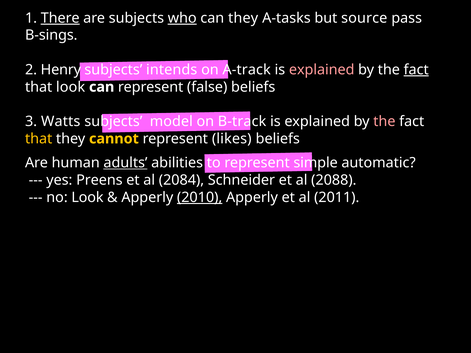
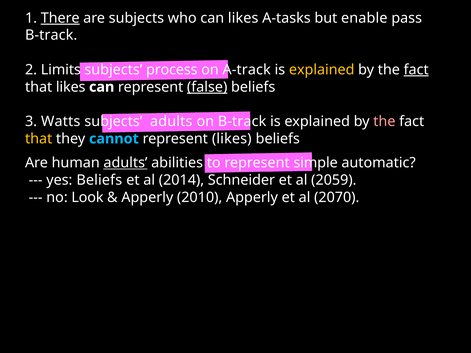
who underline: present -> none (182, 18)
can they: they -> likes (243, 18)
source: source -> enable (364, 18)
B-sings: B-sings -> B-track (51, 35)
Henry: Henry -> Limits (61, 70)
intends: intends -> process (172, 70)
explained colour: pink -> yellow (322, 70)
that look: look -> likes (71, 87)
false underline: none -> present (207, 87)
subjects model: model -> adults (171, 122)
cannot colour: yellow -> light blue (114, 139)
yes Preens: Preens -> Beliefs (99, 180)
2084: 2084 -> 2014 (181, 180)
2088: 2088 -> 2059 (334, 180)
2010 underline: present -> none (200, 198)
2011: 2011 -> 2070 (337, 198)
